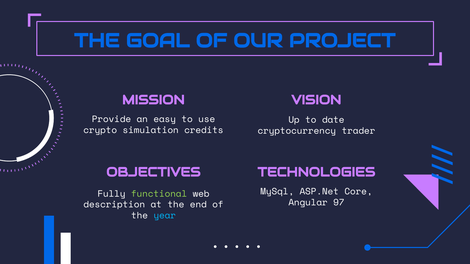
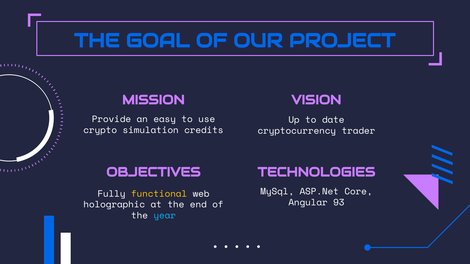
functional colour: light green -> yellow (159, 194)
97: 97 -> 93 (339, 203)
description: description -> holographic (114, 205)
